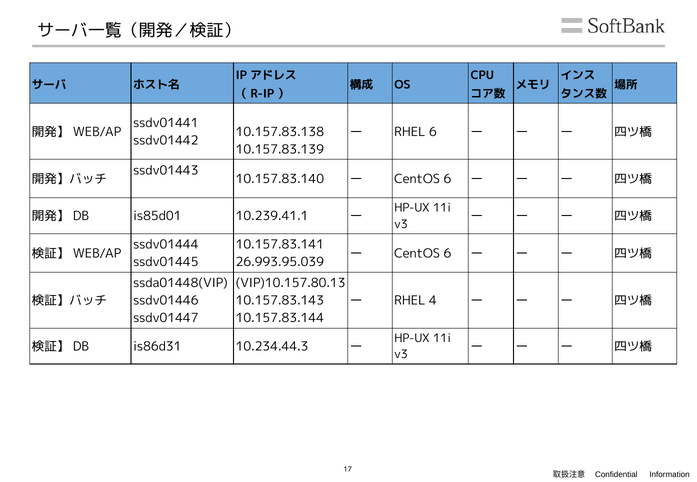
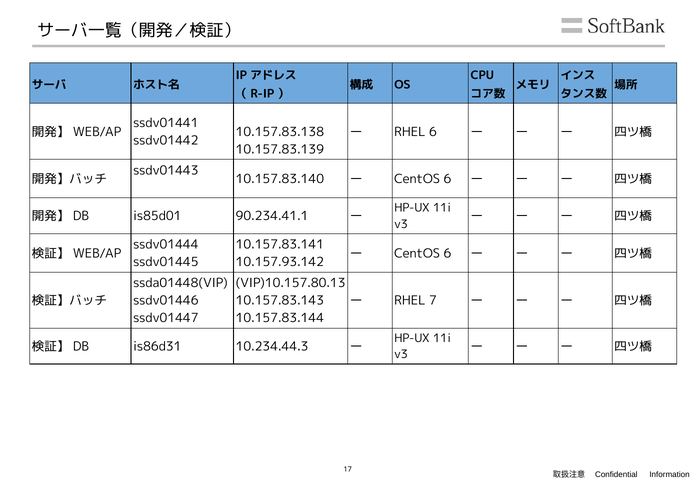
10.239.41.1: 10.239.41.1 -> 90.234.41.1 (272, 217)
26.993.95.039: 26.993.95.039 -> 10.157.93.142 (280, 263)
4: 4 -> 7 (433, 301)
